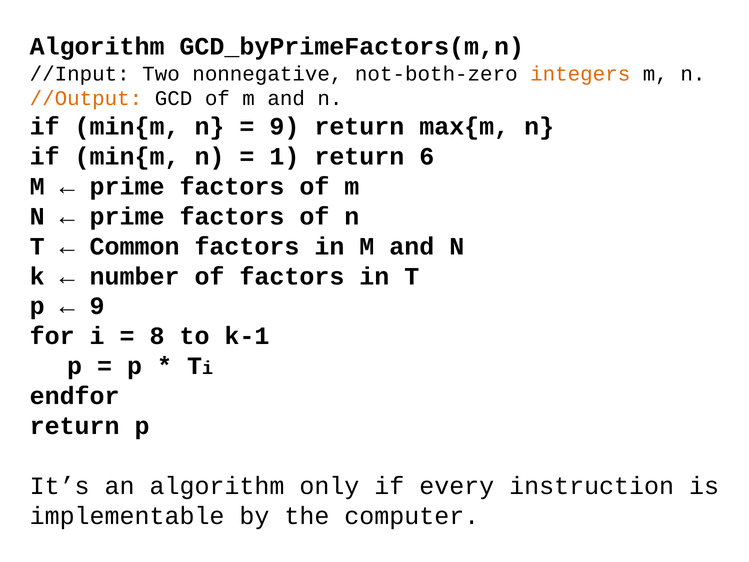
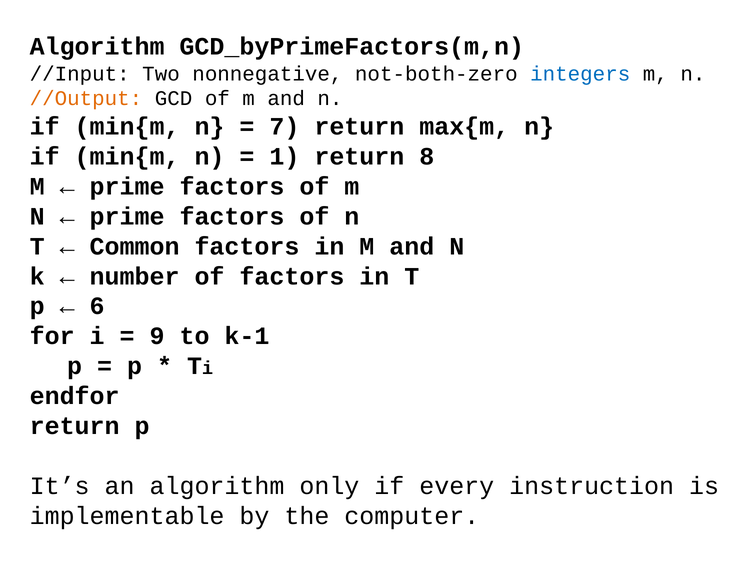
integers colour: orange -> blue (580, 74)
9: 9 -> 7 (284, 126)
6: 6 -> 8 (427, 156)
9: 9 -> 6 (97, 306)
8: 8 -> 9 (157, 336)
